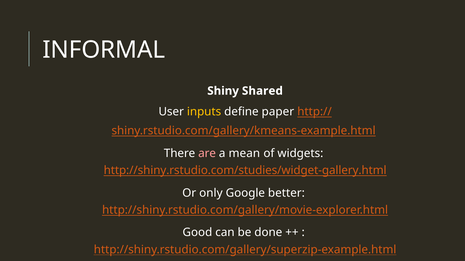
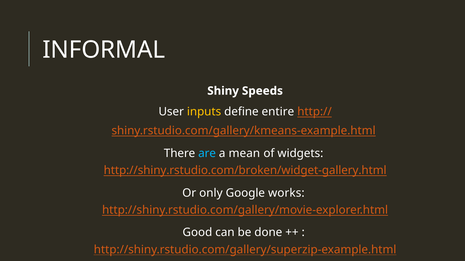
Shared: Shared -> Speeds (262, 91)
paper: paper -> entire (278, 112)
are colour: pink -> light blue (207, 154)
http://shiny.rstudio.com/studies/widget-gallery.html: http://shiny.rstudio.com/studies/widget-gallery.html -> http://shiny.rstudio.com/broken/widget-gallery.html (245, 171)
better: better -> works (286, 193)
